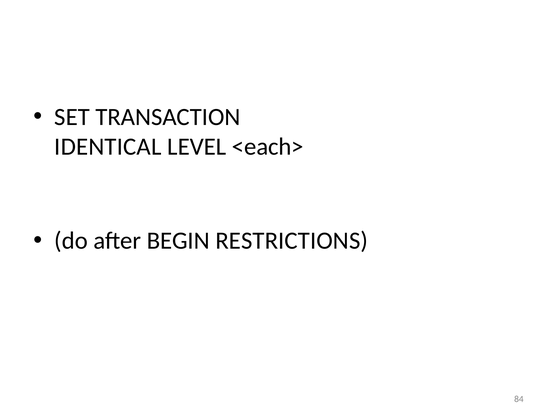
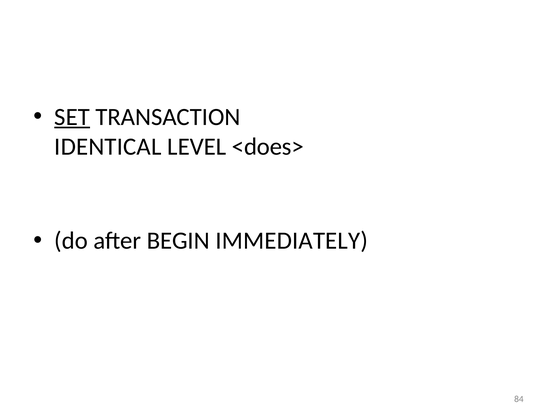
SET underline: none -> present (72, 117)
<each>: <each> -> <does> (268, 147)
RESTRICTIONS: RESTRICTIONS -> IMMEDIATELY (292, 241)
